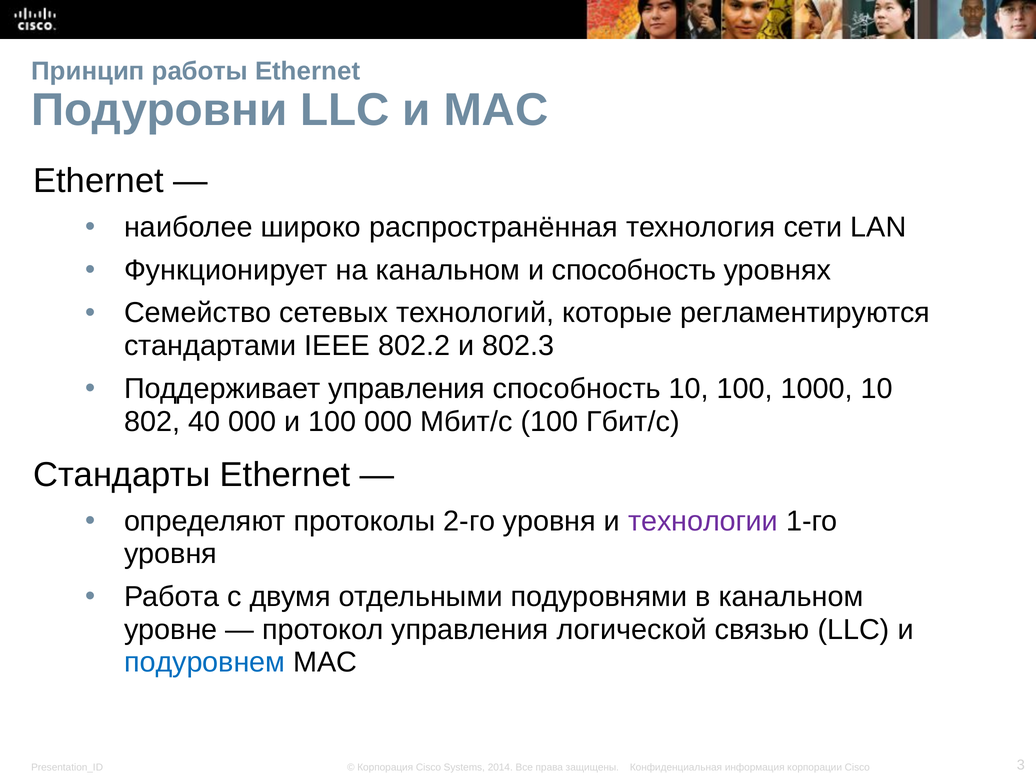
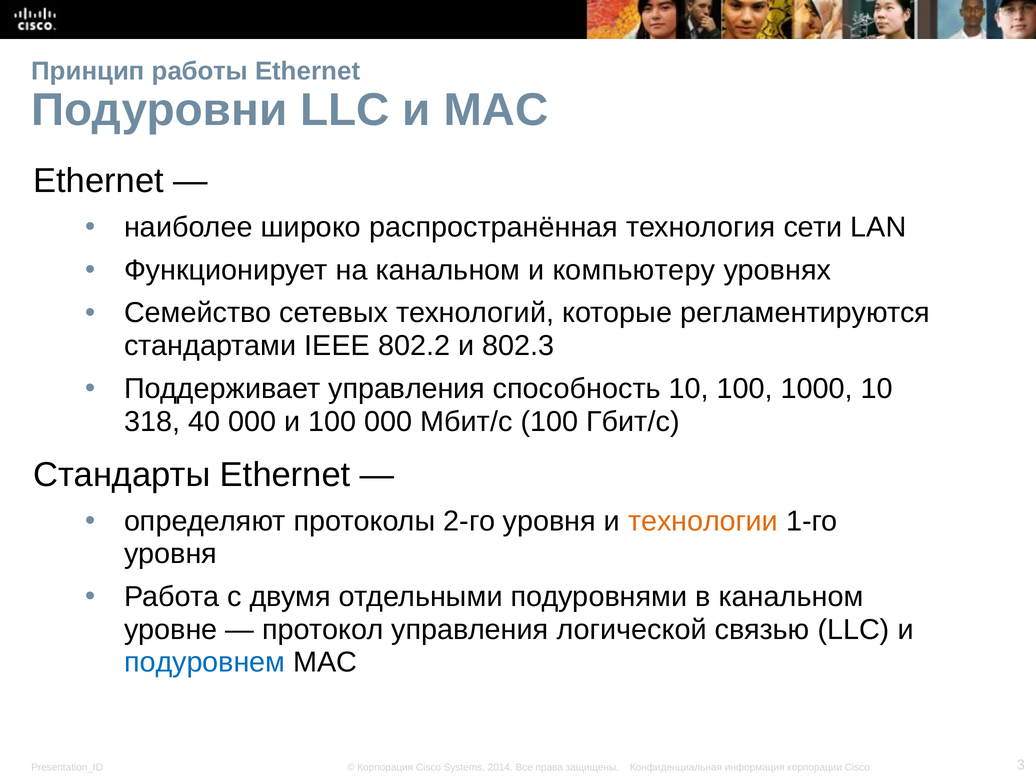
и способность: способность -> компьютеру (634, 270)
802: 802 -> 318 (152, 422)
технологии colour: purple -> orange (703, 521)
